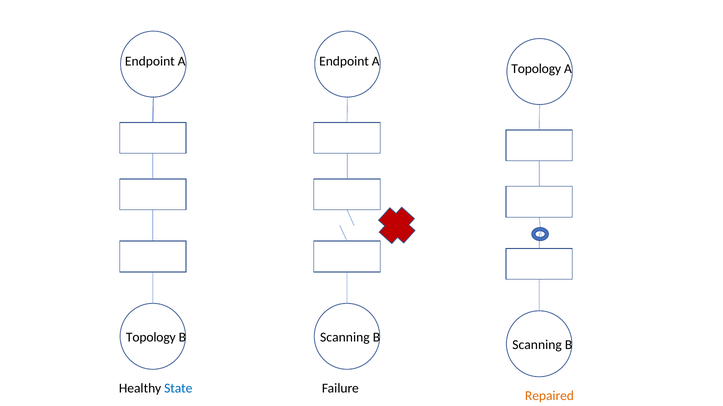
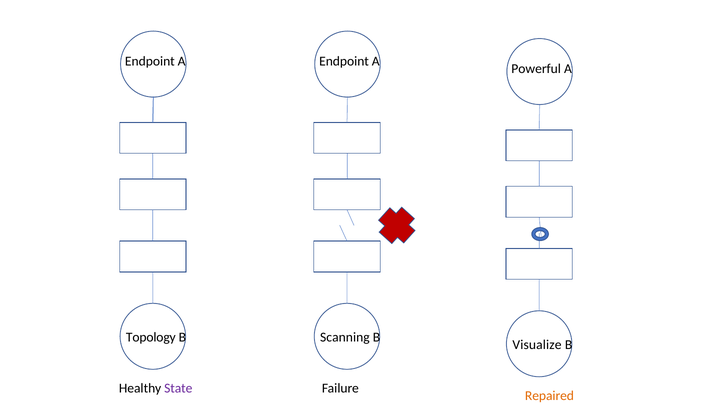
Topology: Topology -> Powerful (536, 69)
Scanning: Scanning -> Visualize (537, 345)
State colour: blue -> purple (178, 389)
